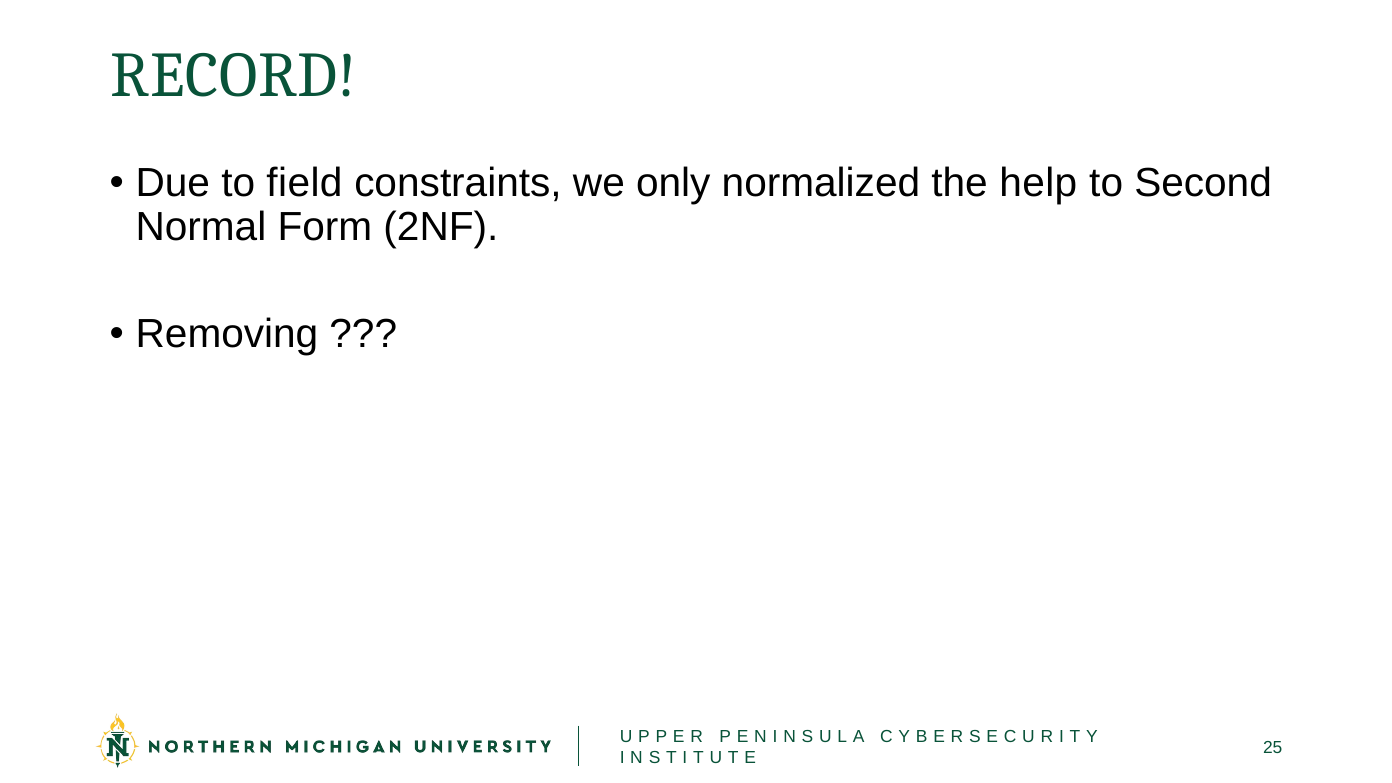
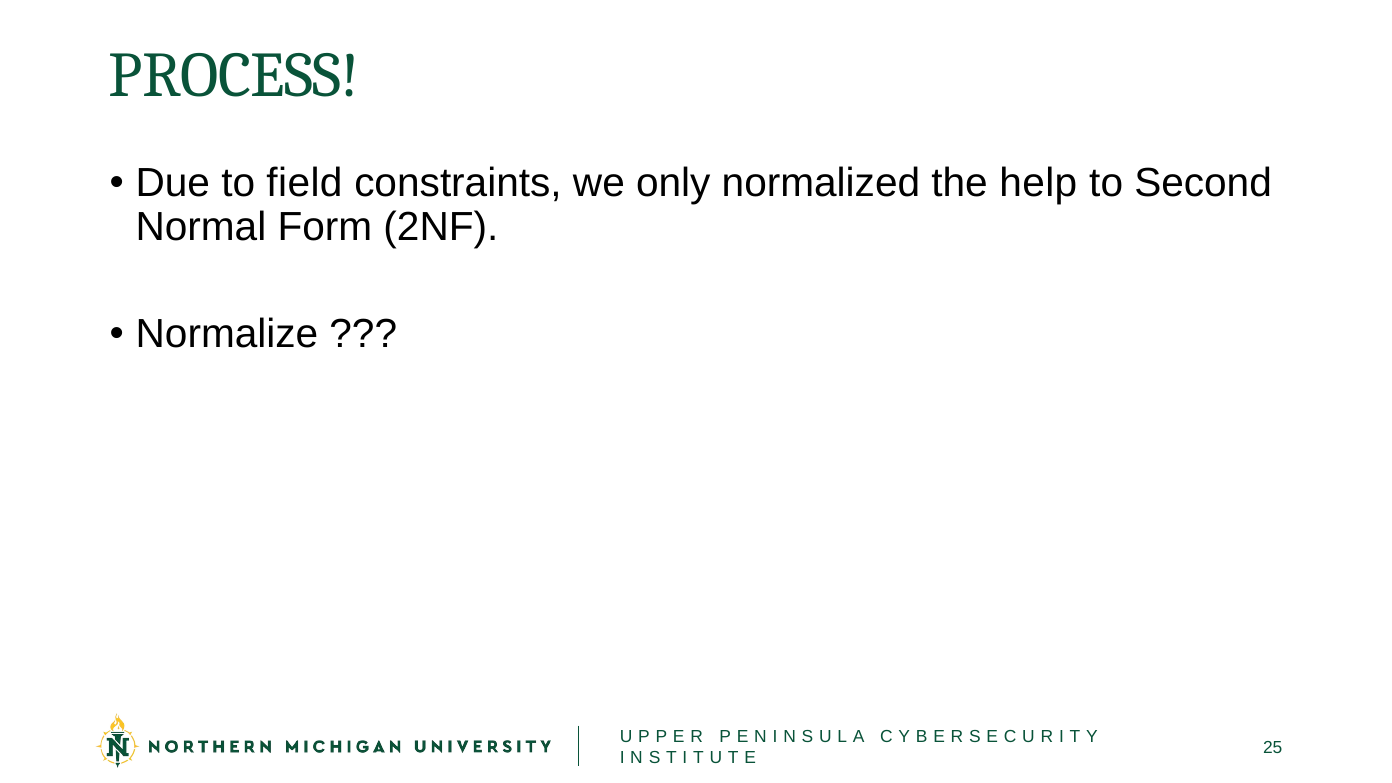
RECORD: RECORD -> PROCESS (234, 75)
Removing: Removing -> Normalize (227, 334)
